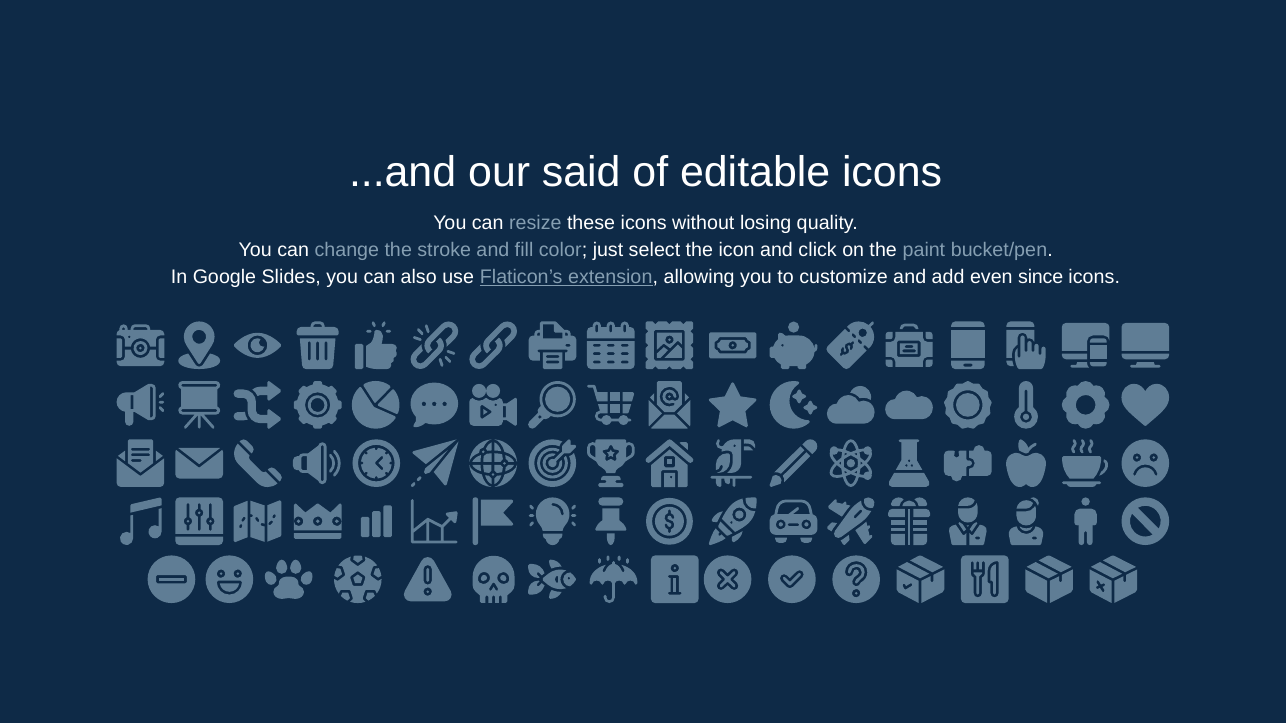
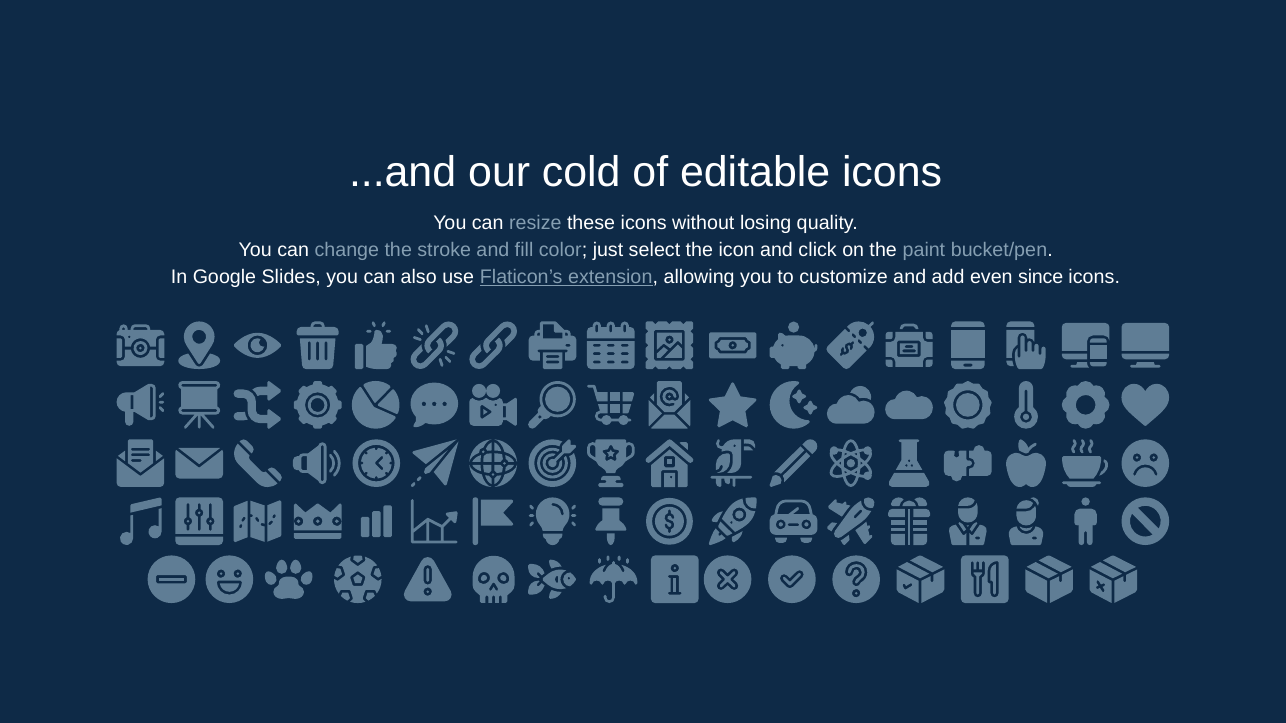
said: said -> cold (581, 173)
